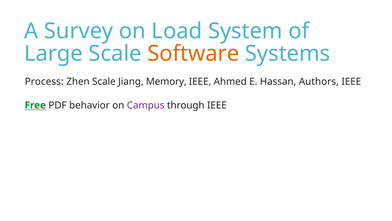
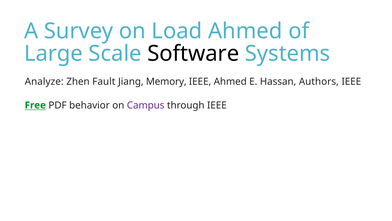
Load System: System -> Ahmed (245, 31)
Software colour: orange -> black (193, 53)
Process: Process -> Analyze (44, 82)
Zhen Scale: Scale -> Fault (104, 82)
